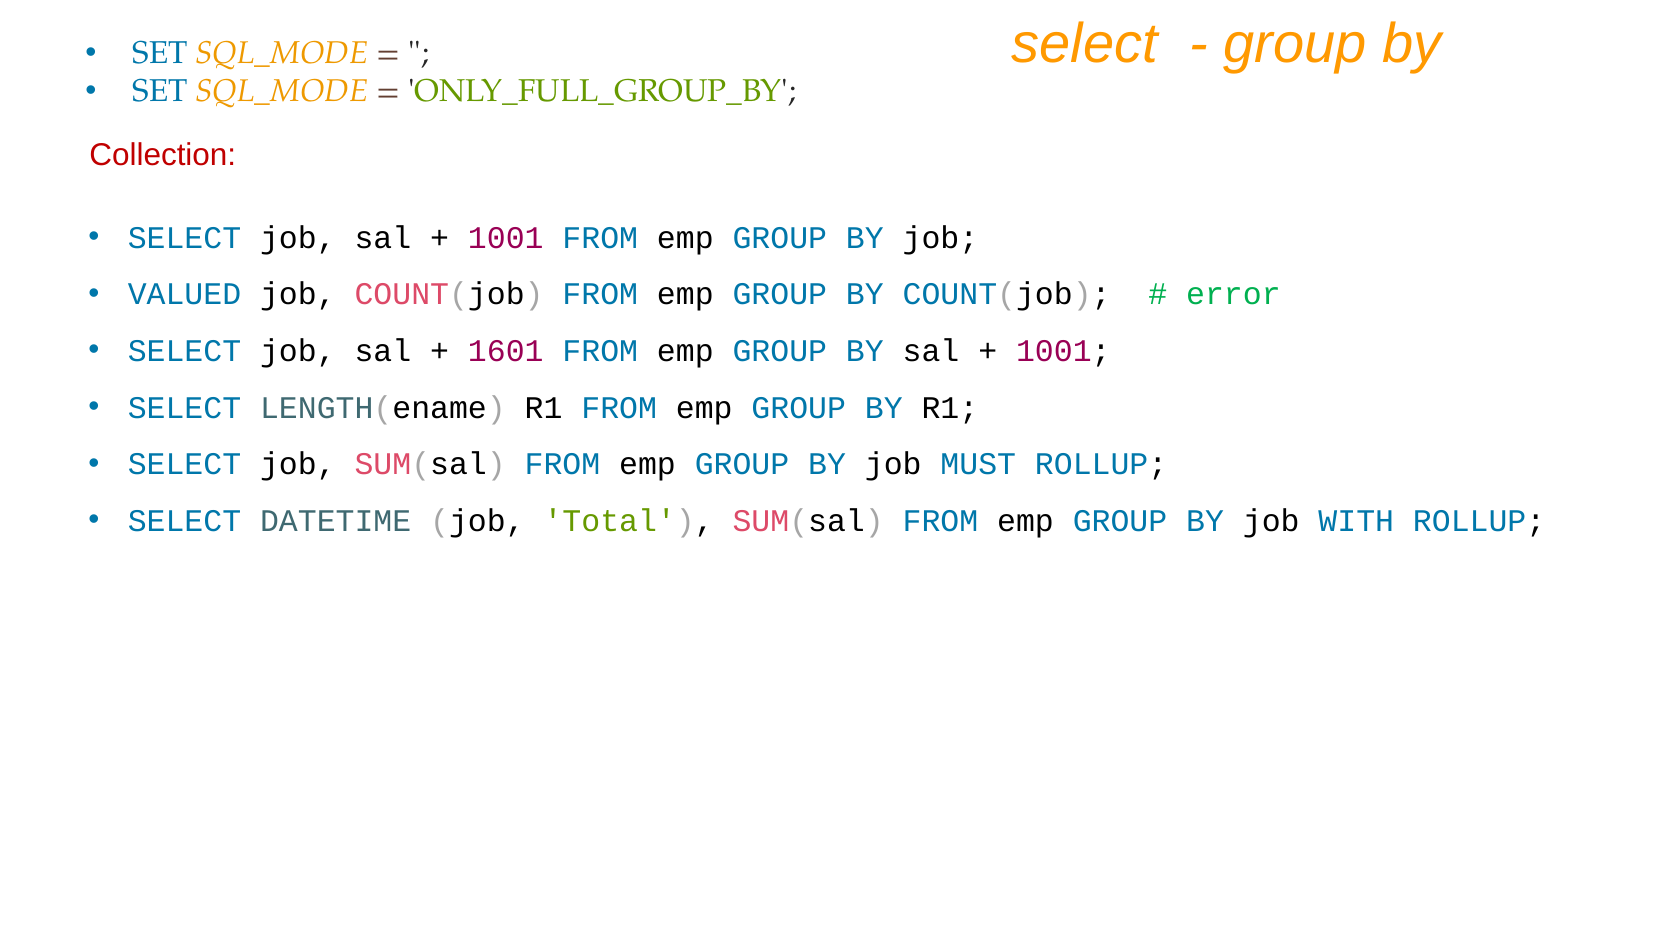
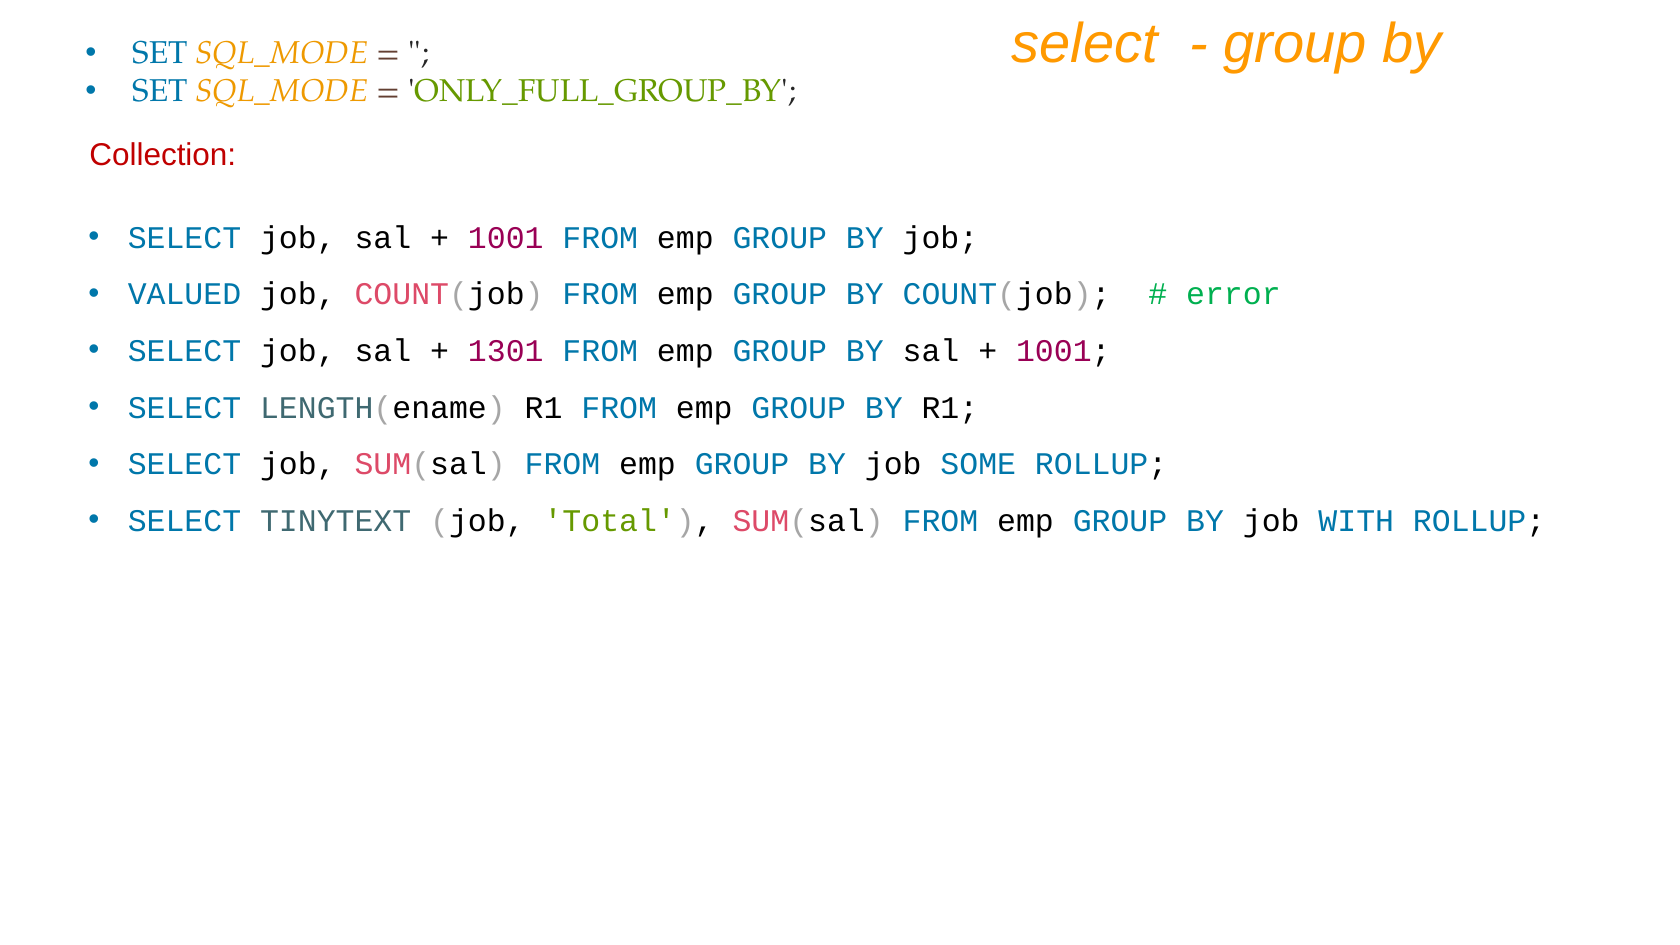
1601: 1601 -> 1301 (506, 351)
MUST: MUST -> SOME (978, 465)
DATETIME: DATETIME -> TINYTEXT (336, 521)
